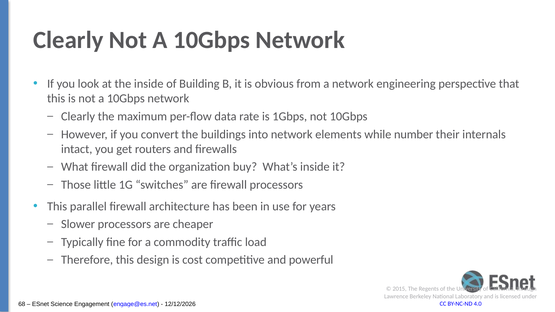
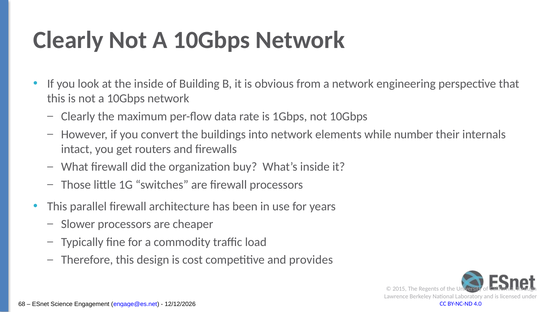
powerful: powerful -> provides (311, 260)
